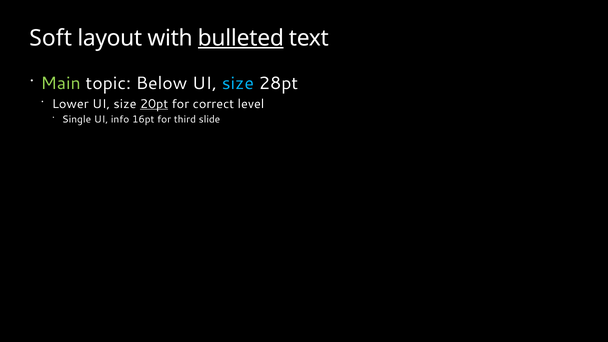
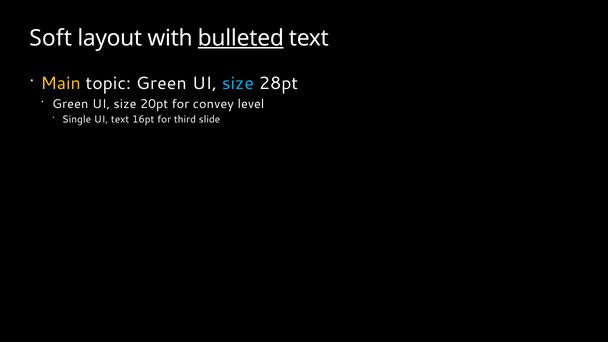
Main colour: light green -> yellow (61, 83)
topic Below: Below -> Green (161, 83)
Lower: Lower -> Green (70, 104)
20pt underline: present -> none (154, 104)
correct: correct -> convey (213, 104)
UI info: info -> text (120, 119)
